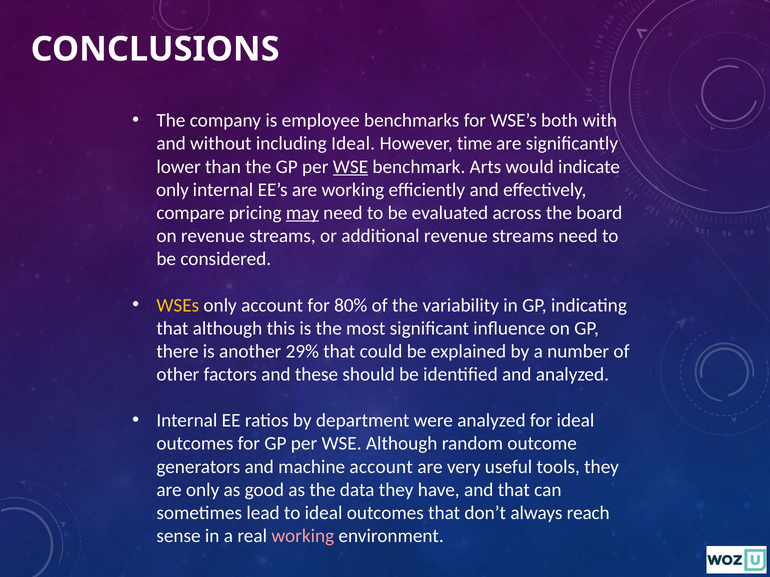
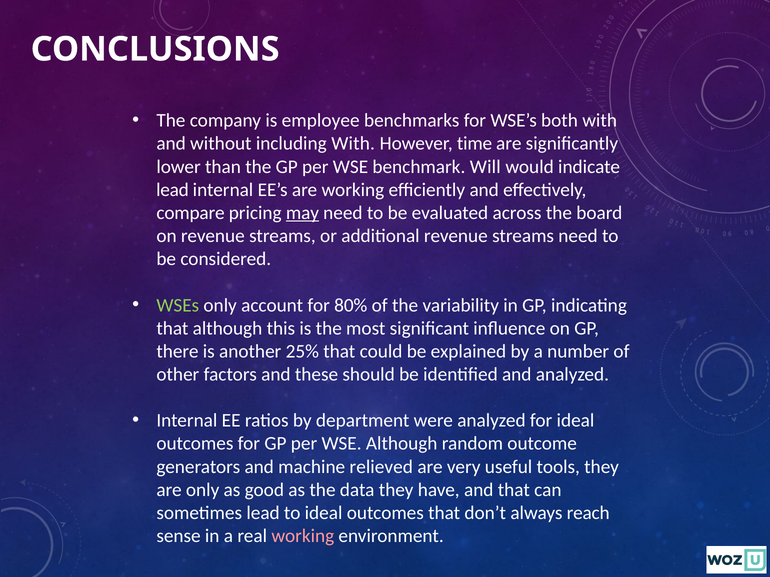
including Ideal: Ideal -> With (353, 144)
WSE underline: present -> none (350, 167)
Arts: Arts -> Will (485, 167)
only: only -> lead (172, 190)
WSEs colour: yellow -> light green (178, 305)
29%: 29% -> 25% (302, 352)
machine account: account -> relieved (381, 467)
